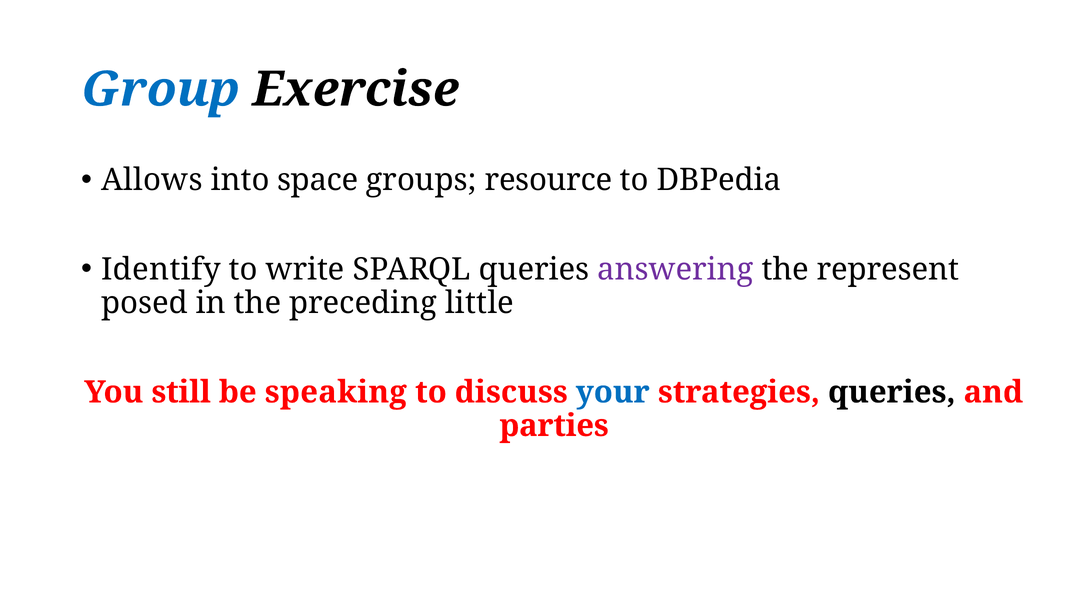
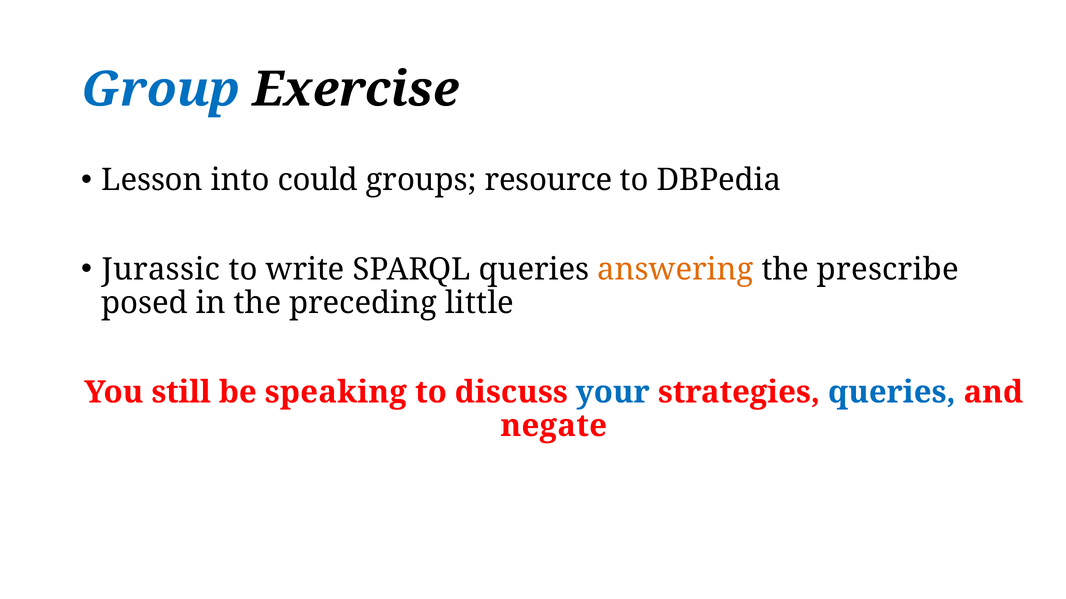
Allows: Allows -> Lesson (152, 180)
space: space -> could (318, 180)
Identify: Identify -> Jurassic (161, 270)
answering colour: purple -> orange (676, 270)
represent: represent -> prescribe (888, 270)
queries colour: black -> blue (892, 393)
parties: parties -> negate (554, 426)
